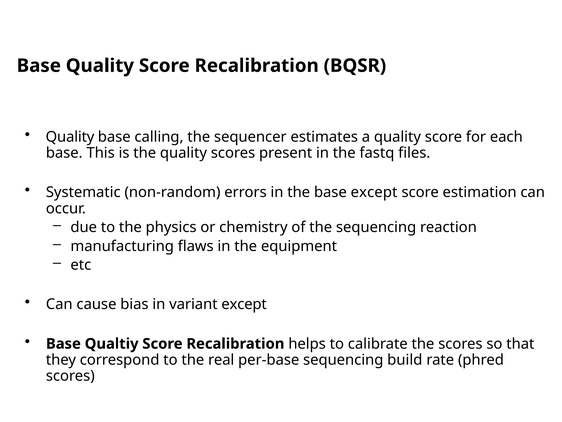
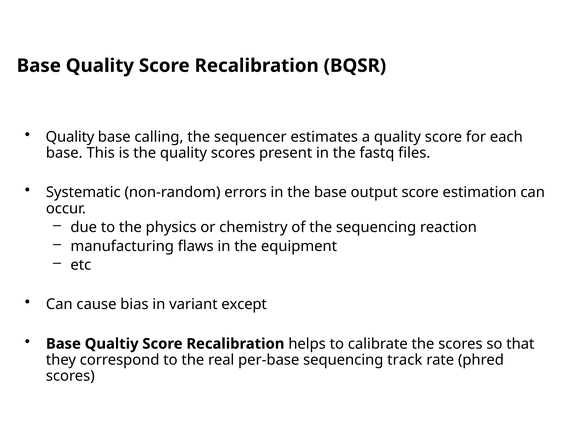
base except: except -> output (374, 192)
build: build -> track (405, 359)
